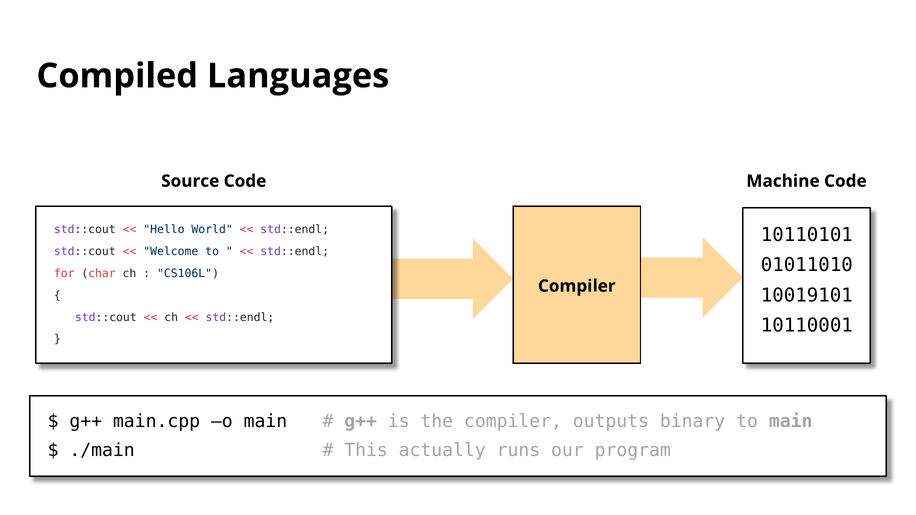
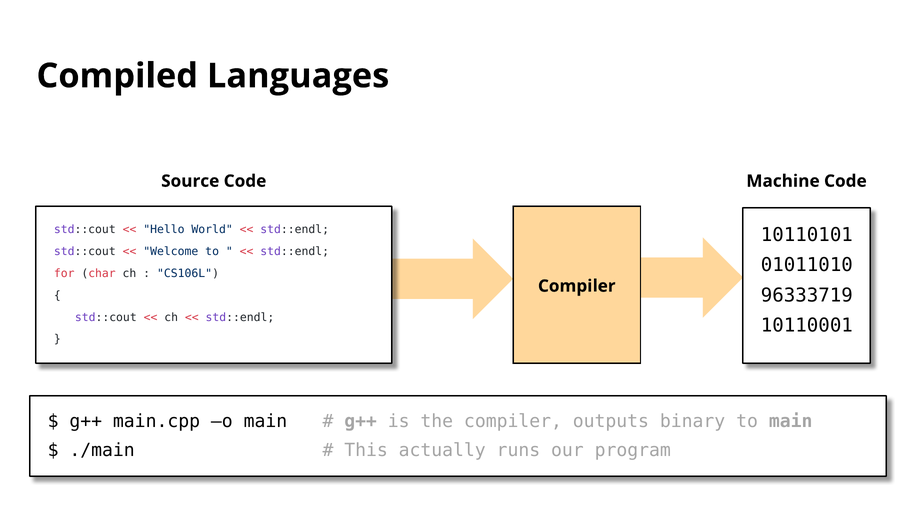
10019101: 10019101 -> 96333719 (807, 295)
